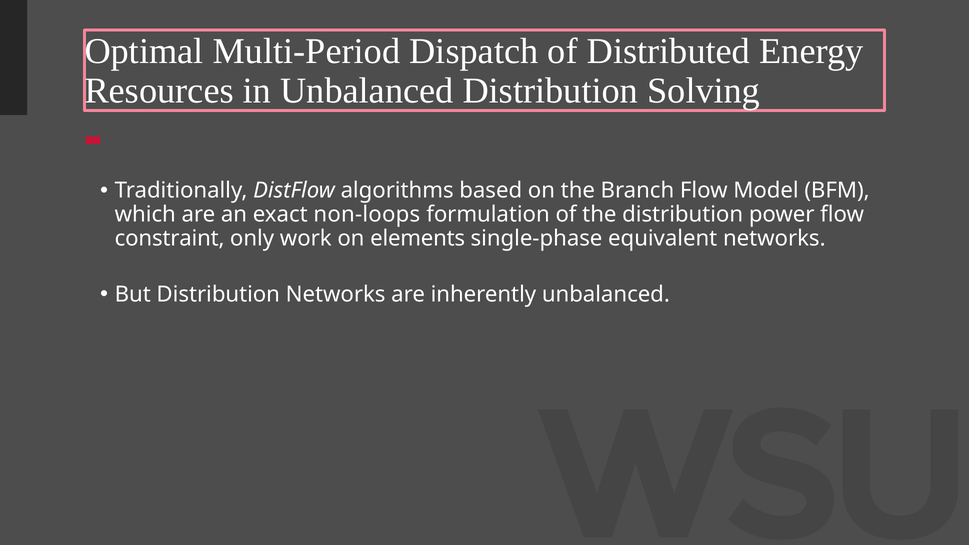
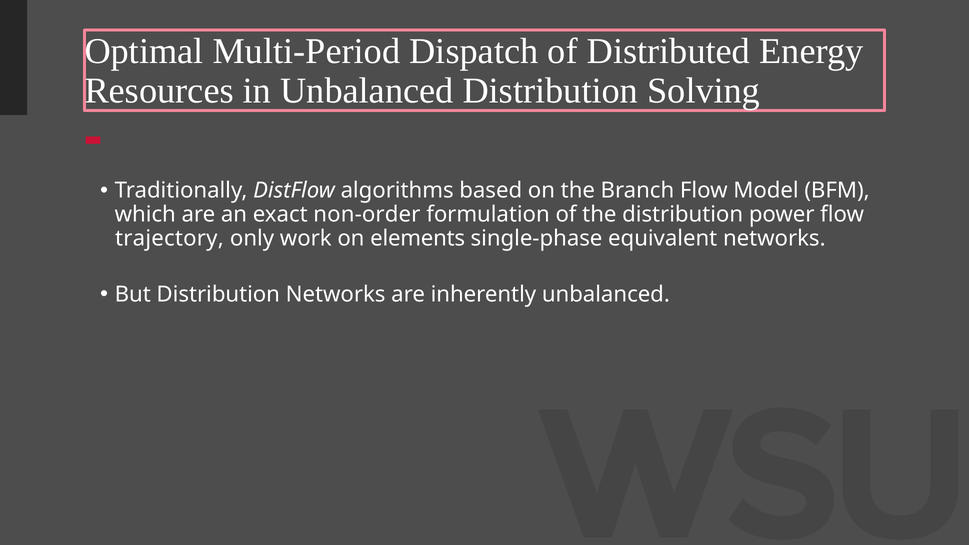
non-loops: non-loops -> non-order (367, 215)
constraint: constraint -> trajectory (169, 238)
